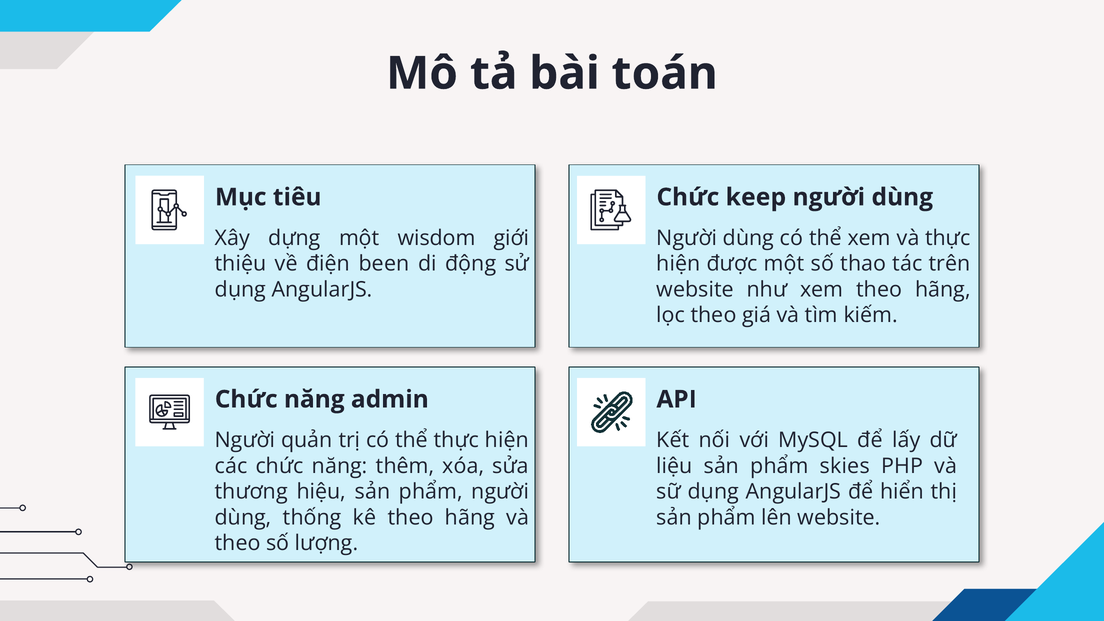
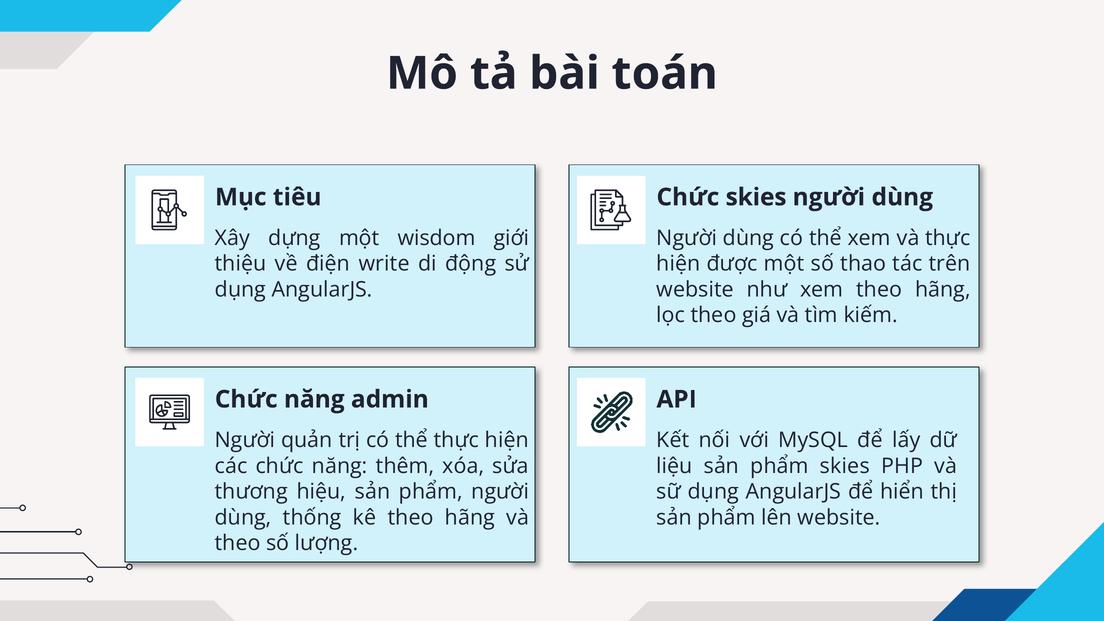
Chức keep: keep -> skies (756, 197)
been: been -> write (384, 264)
